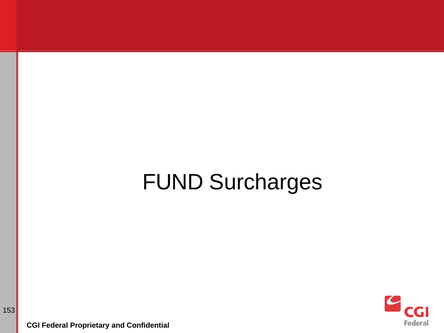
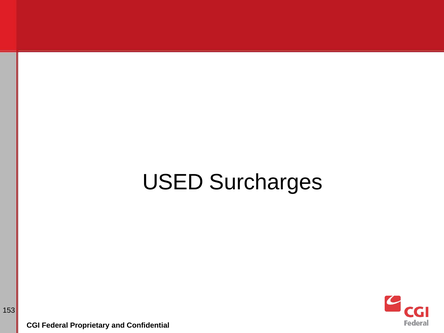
FUND: FUND -> USED (173, 182)
